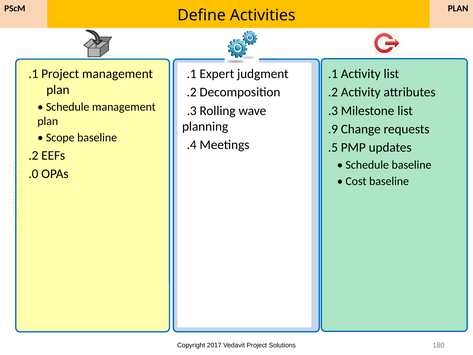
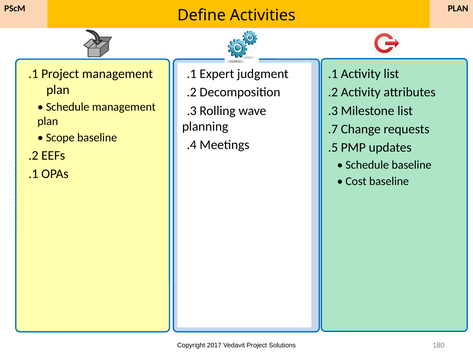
.9: .9 -> .7 (333, 129)
.0: .0 -> .1 (33, 174)
